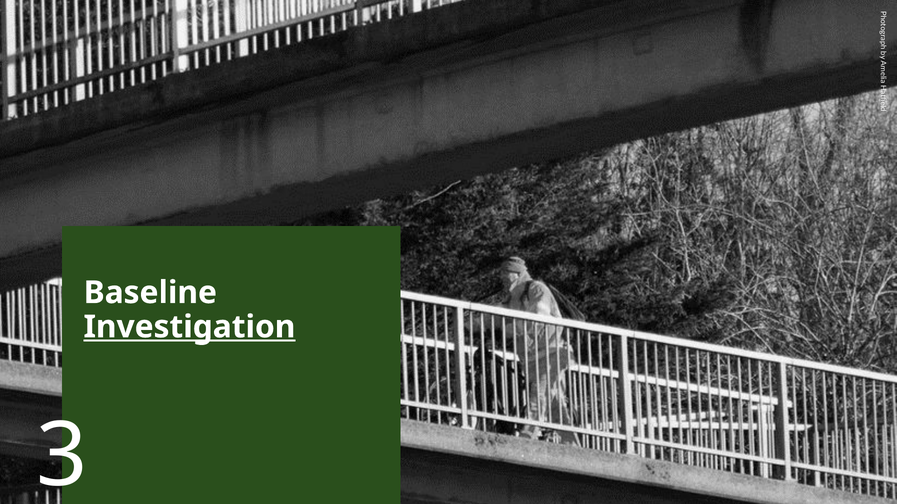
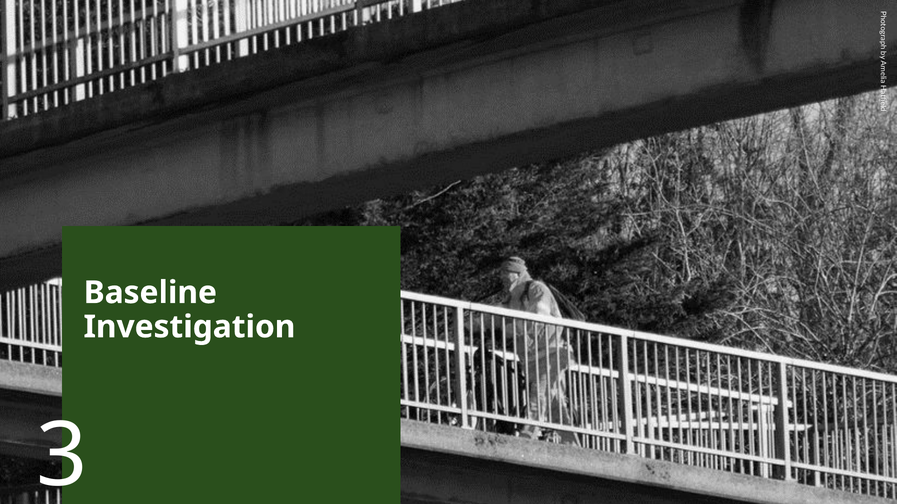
Investigation underline: present -> none (190, 327)
